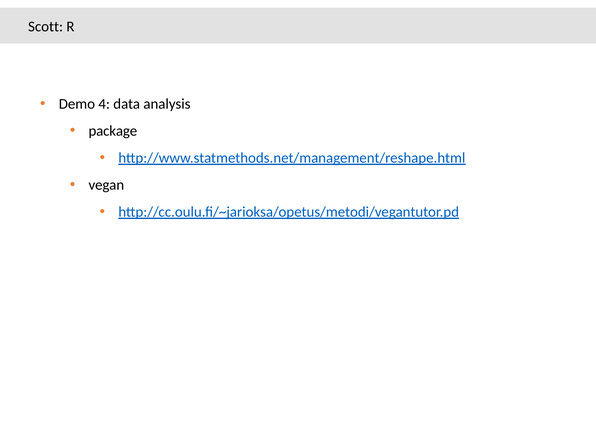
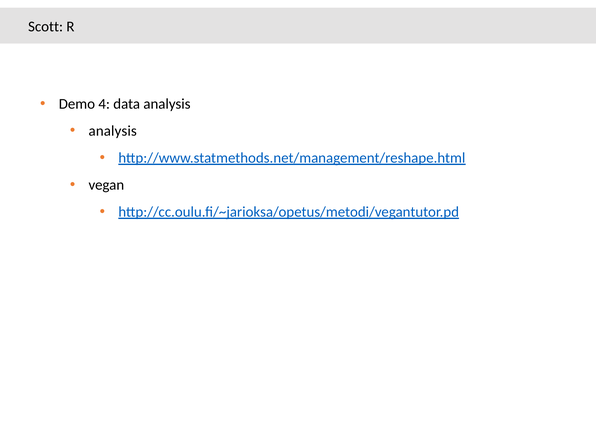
package: package -> analysis (113, 131)
